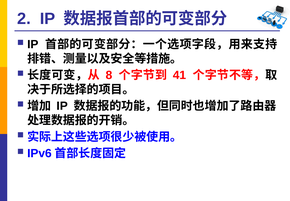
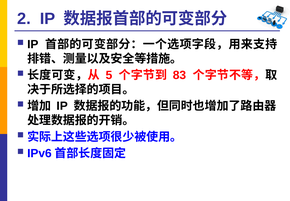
8: 8 -> 5 (109, 75)
41: 41 -> 83 (180, 75)
